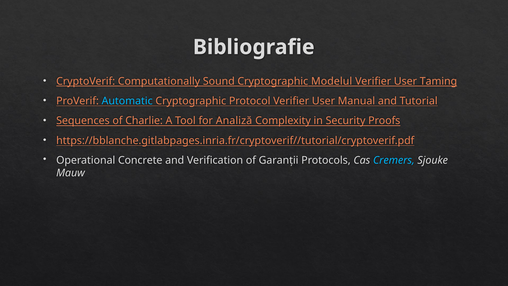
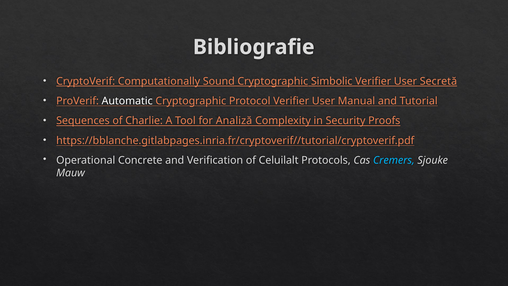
Modelul: Modelul -> Simbolic (332, 81)
Taming: Taming -> Secretă (438, 81)
Automatic colour: light blue -> white (127, 101)
Garanții: Garanții -> Celuilalt (279, 160)
